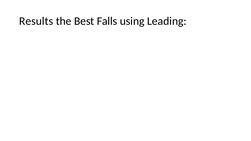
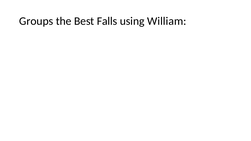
Results: Results -> Groups (36, 21)
Leading: Leading -> William (167, 21)
